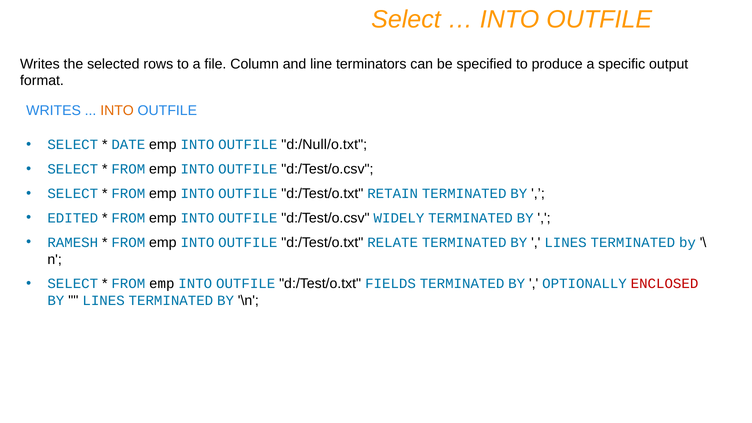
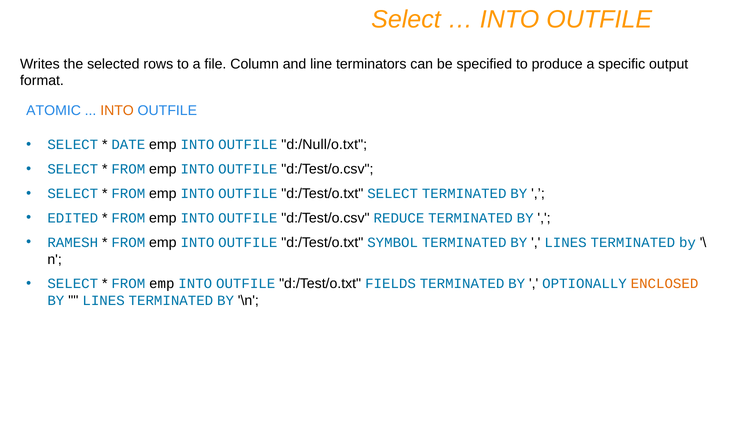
WRITES: WRITES -> ATOMIC (54, 111)
d:/Test/o.txt RETAIN: RETAIN -> SELECT (393, 194)
WIDELY: WIDELY -> REDUCE (399, 218)
RELATE: RELATE -> SYMBOL (393, 242)
ENCLOSED colour: red -> orange (665, 284)
